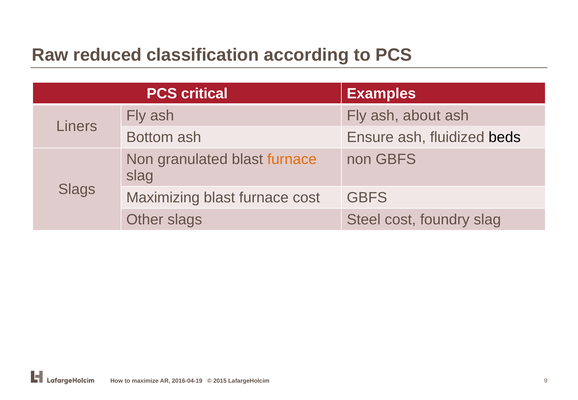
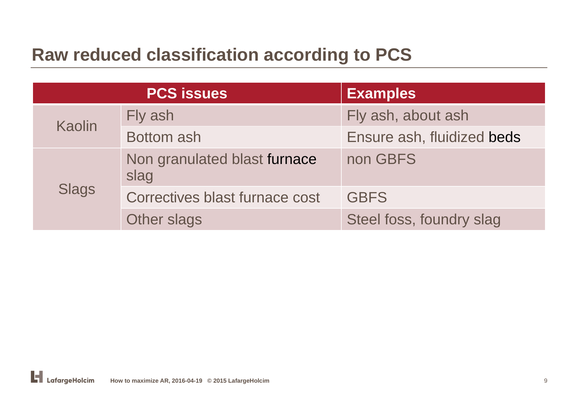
critical: critical -> issues (204, 94)
Liners: Liners -> Kaolin (77, 126)
furnace colour: orange -> black (292, 159)
Maximizing: Maximizing -> Correctives (163, 198)
Steel cost: cost -> foss (400, 220)
